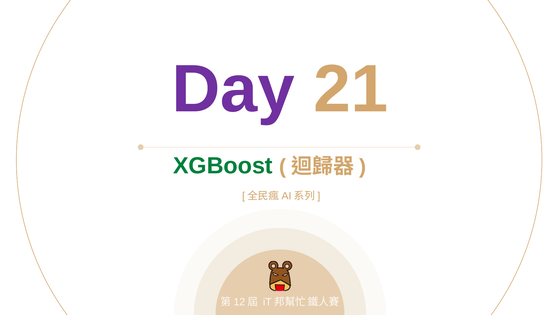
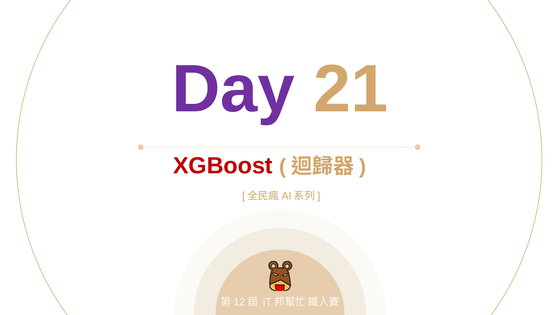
XGBoost colour: green -> red (223, 166)
